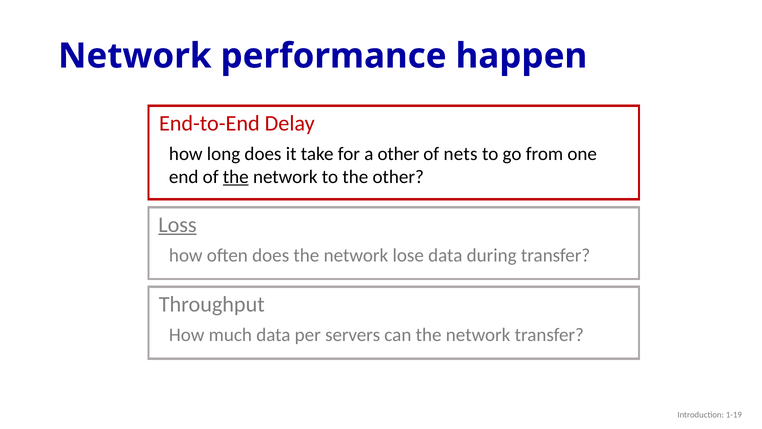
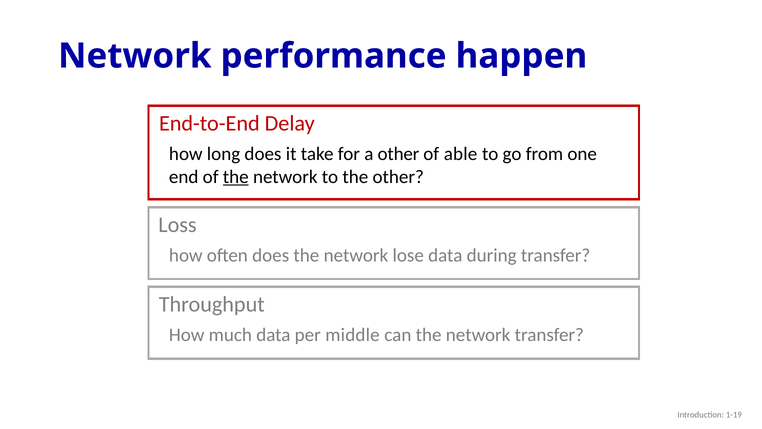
nets: nets -> able (461, 154)
Loss underline: present -> none (178, 225)
servers: servers -> middle (353, 335)
